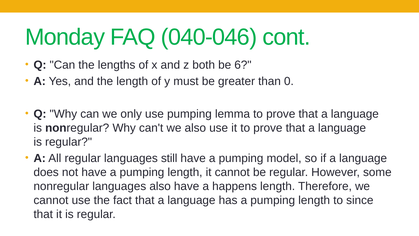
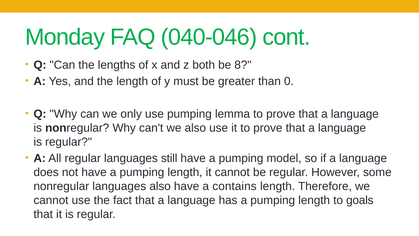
6: 6 -> 8 (243, 65)
happens: happens -> contains (235, 186)
since: since -> goals (360, 200)
